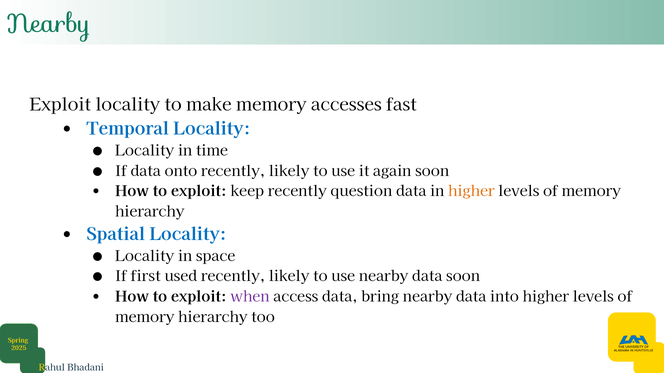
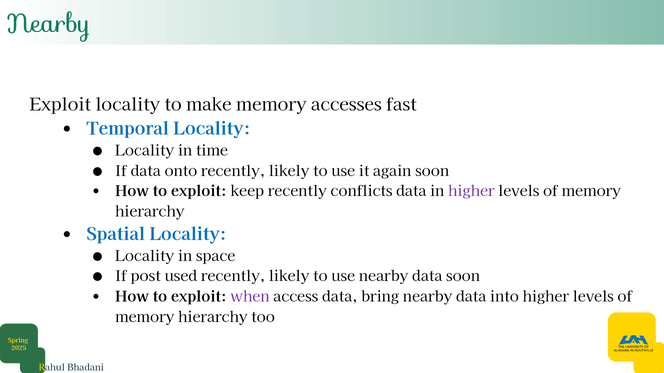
question: question -> conflicts (361, 192)
higher colour: orange -> purple (471, 192)
first: first -> post (146, 277)
